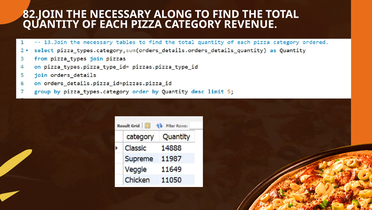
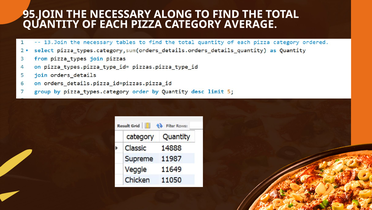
82.JOIN: 82.JOIN -> 95.JOIN (43, 14)
REVENUE: REVENUE -> AVERAGE (251, 24)
